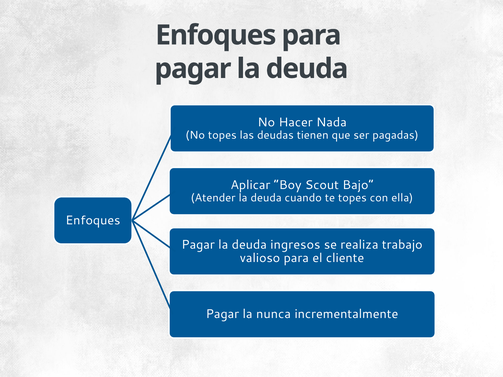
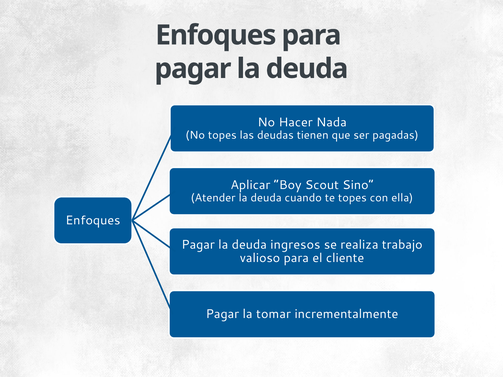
Bajo: Bajo -> Sino (358, 185)
nunca: nunca -> tomar (274, 314)
